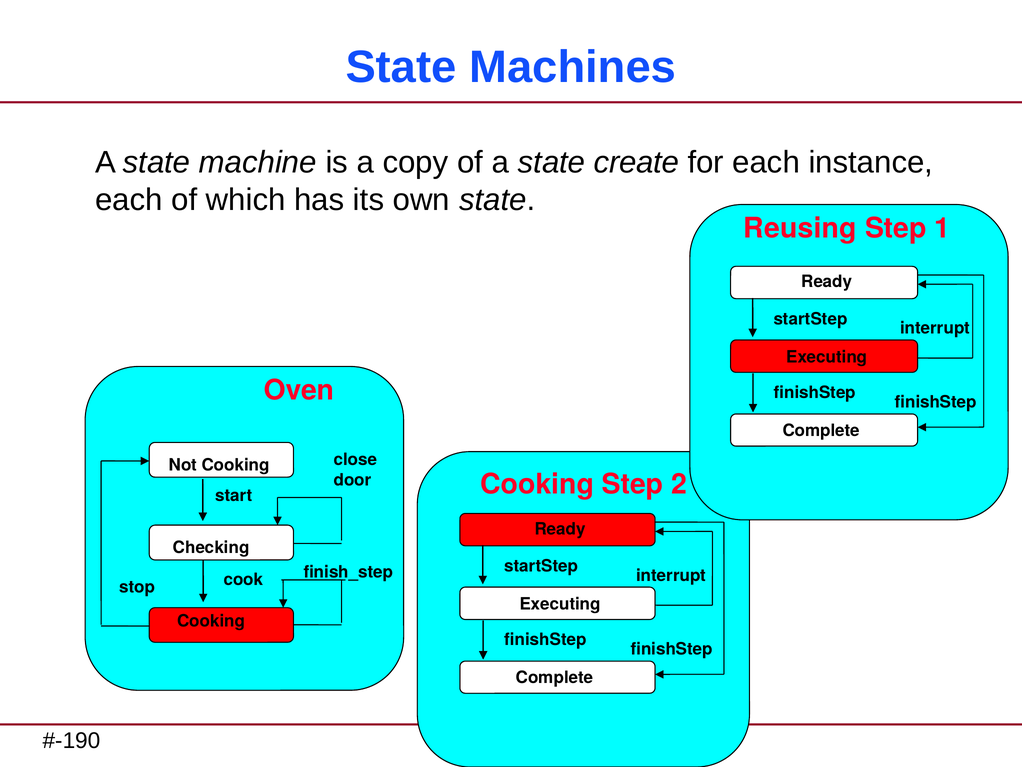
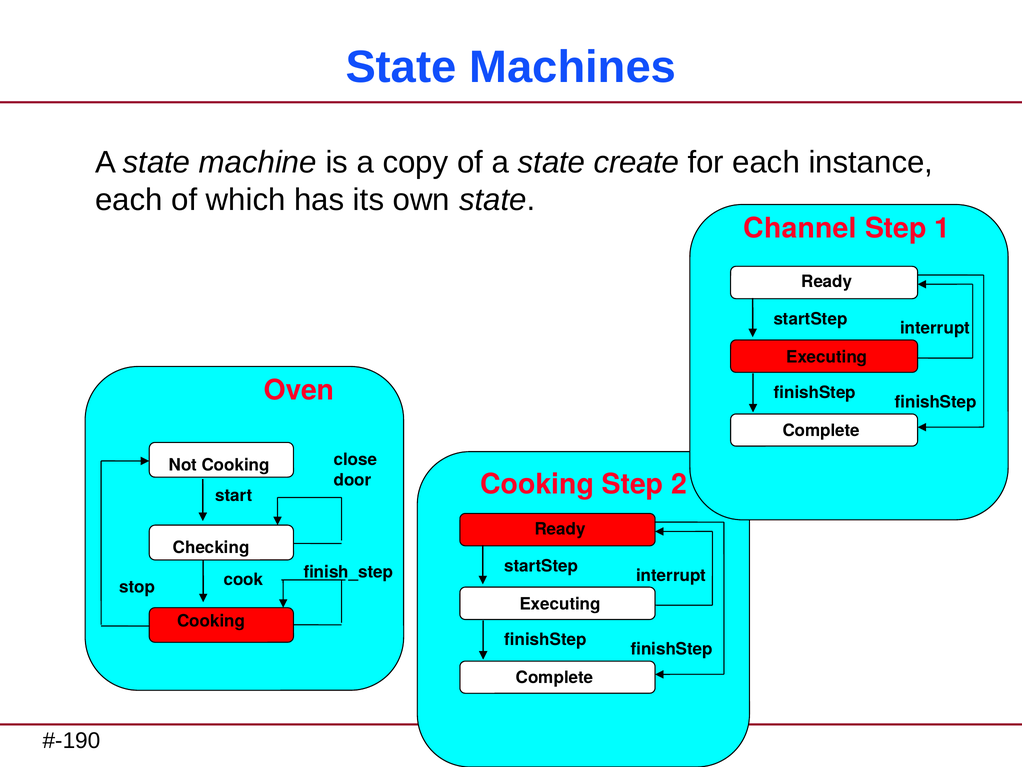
Reusing: Reusing -> Channel (800, 228)
